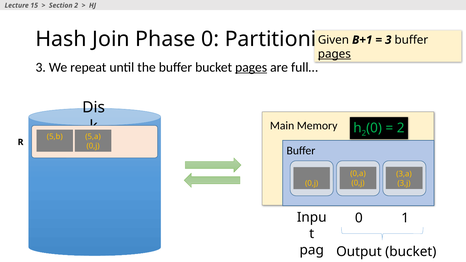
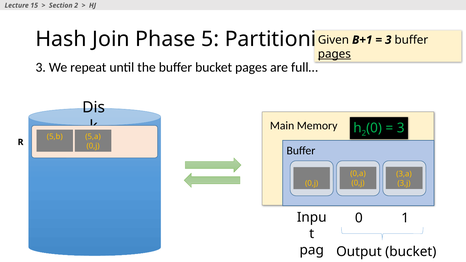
Phase 0: 0 -> 5 (210, 39)
pages underline: present -> none (251, 67)
2: 2 -> 3 (401, 128)
